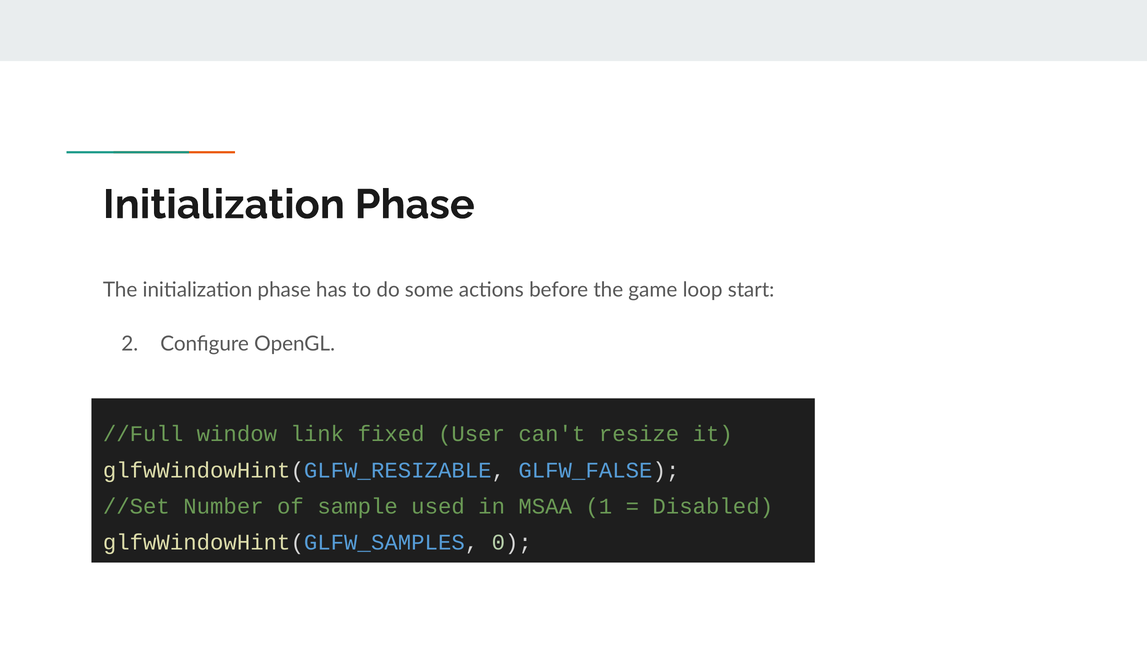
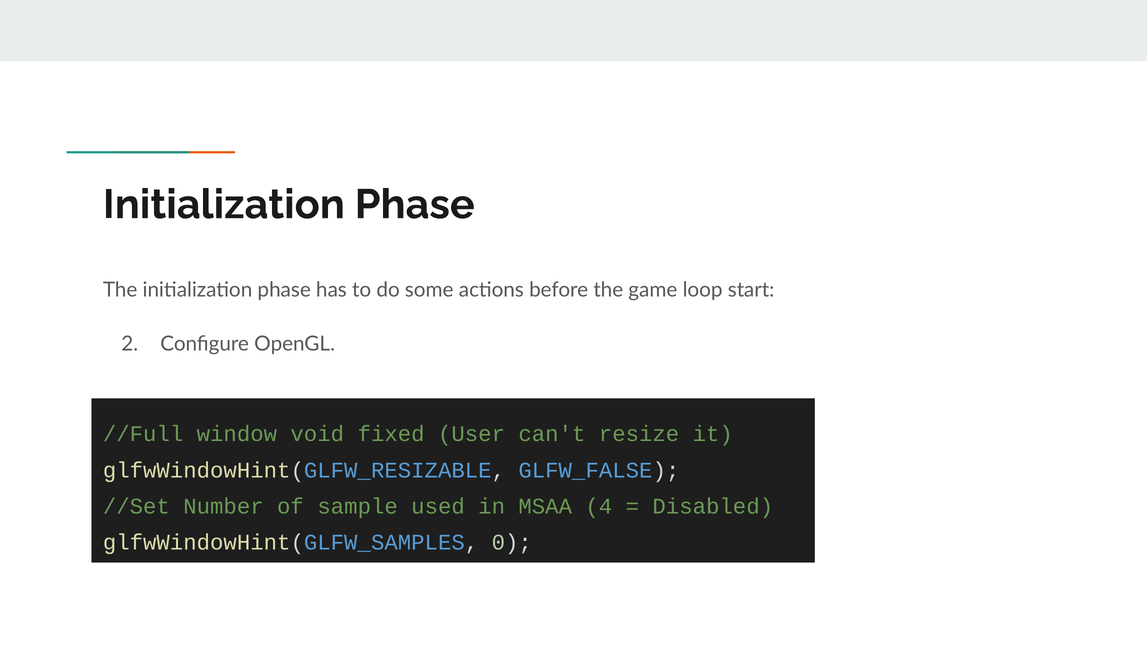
link: link -> void (317, 434)
1: 1 -> 4 (599, 506)
